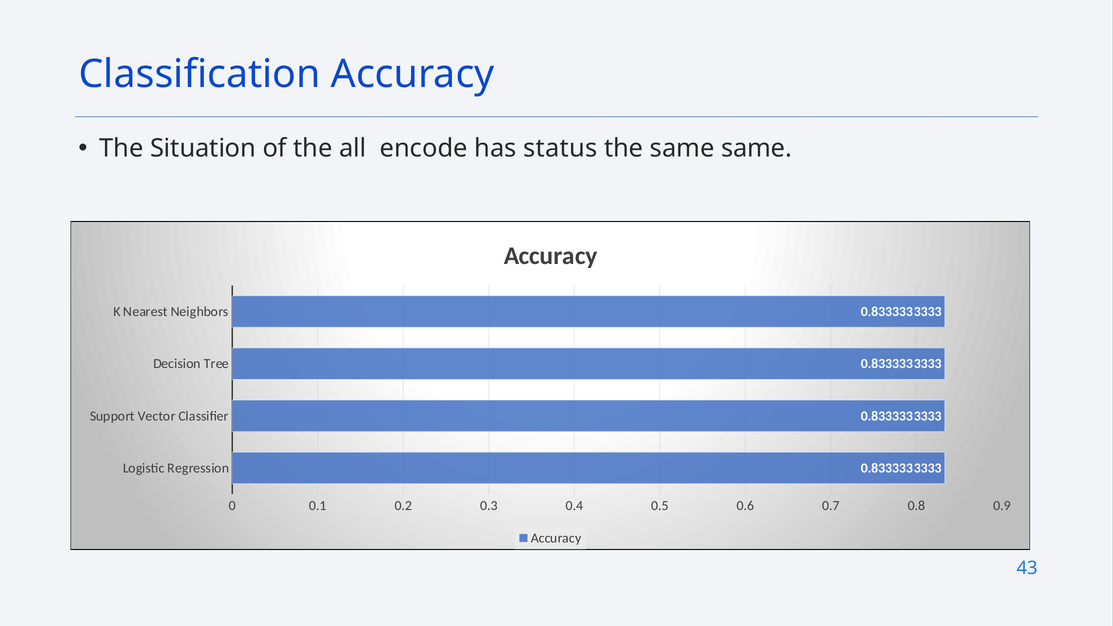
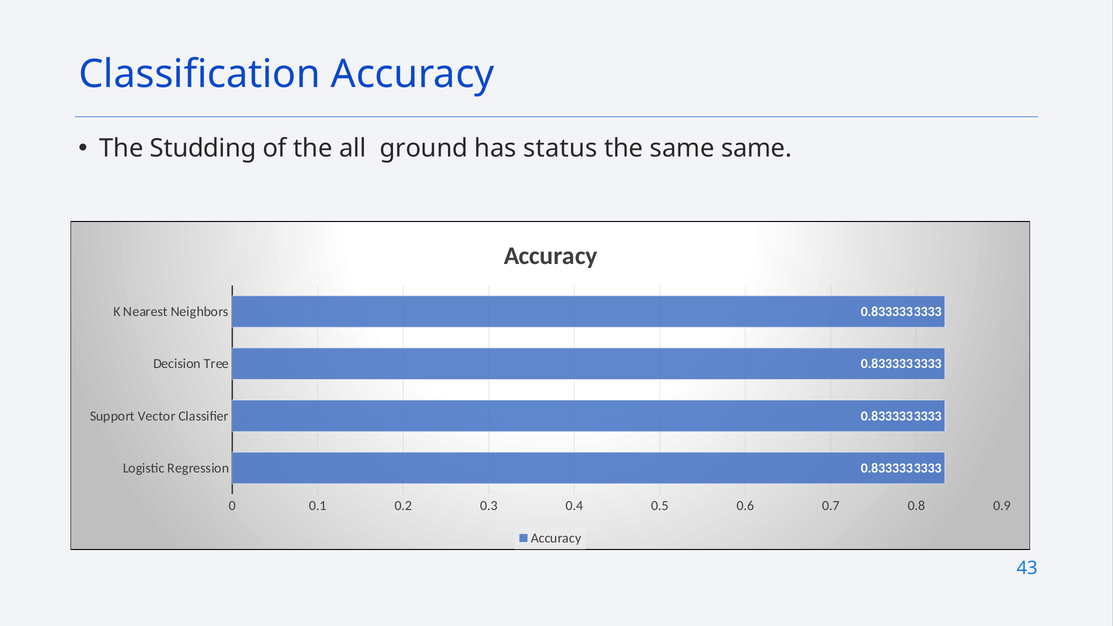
Situation: Situation -> Studding (203, 149)
encode: encode -> ground (424, 149)
